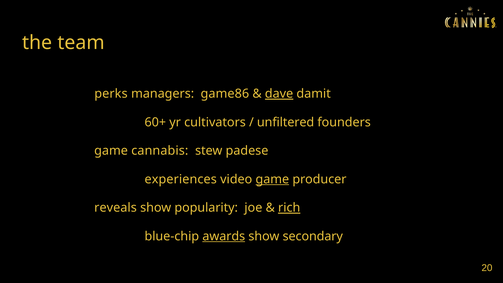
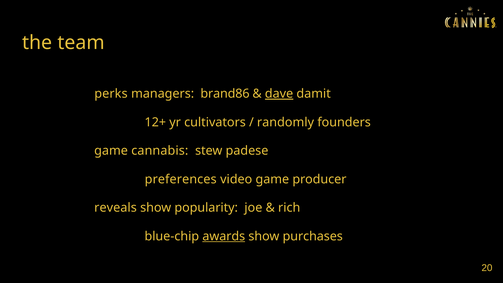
game86: game86 -> brand86 (225, 94)
60+: 60+ -> 12+ (155, 122)
unfiltered: unfiltered -> randomly (286, 122)
experiences: experiences -> preferences (181, 179)
game underline: present -> none (272, 179)
rich underline: present -> none (289, 208)
secondary: secondary -> purchases (313, 236)
